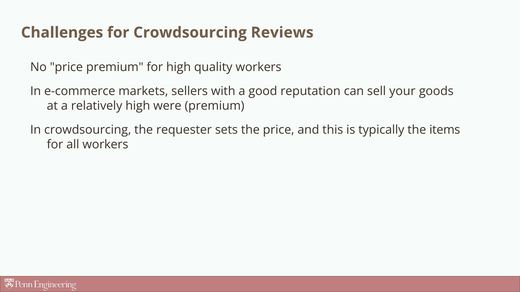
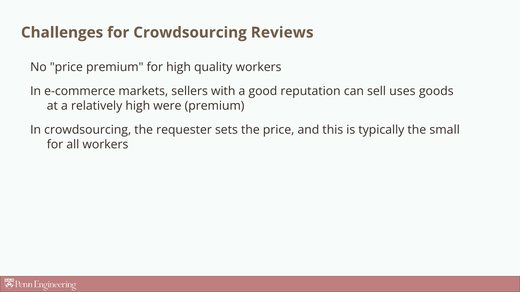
your: your -> uses (402, 91)
items: items -> small (445, 130)
